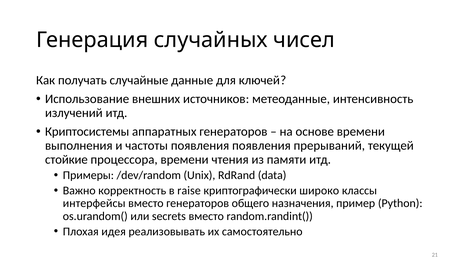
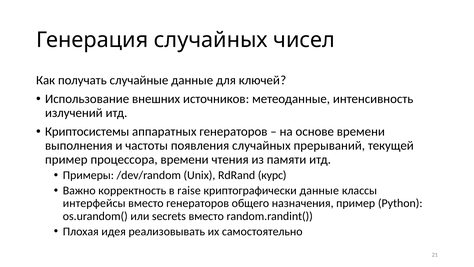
появления появления: появления -> случайных (261, 145)
стойкие: стойкие -> пример (66, 159)
data: data -> курс (272, 175)
криптографически широко: широко -> данные (319, 190)
